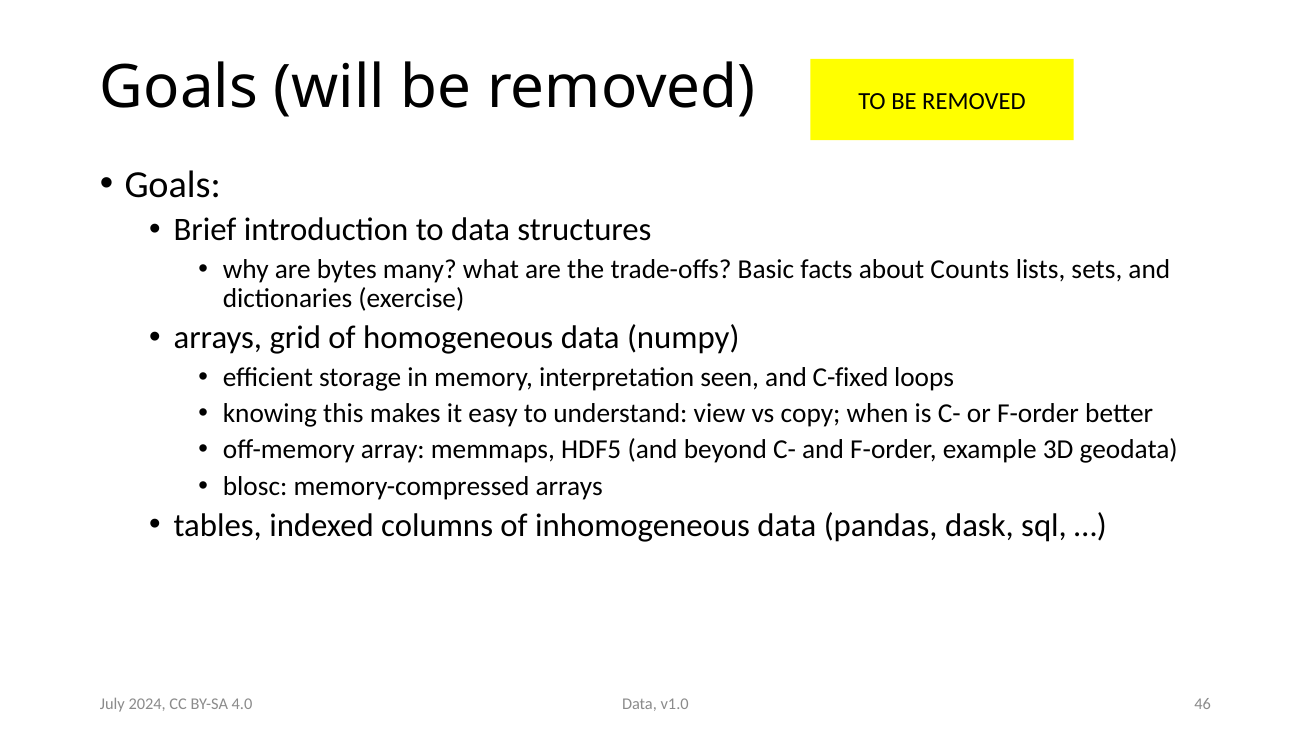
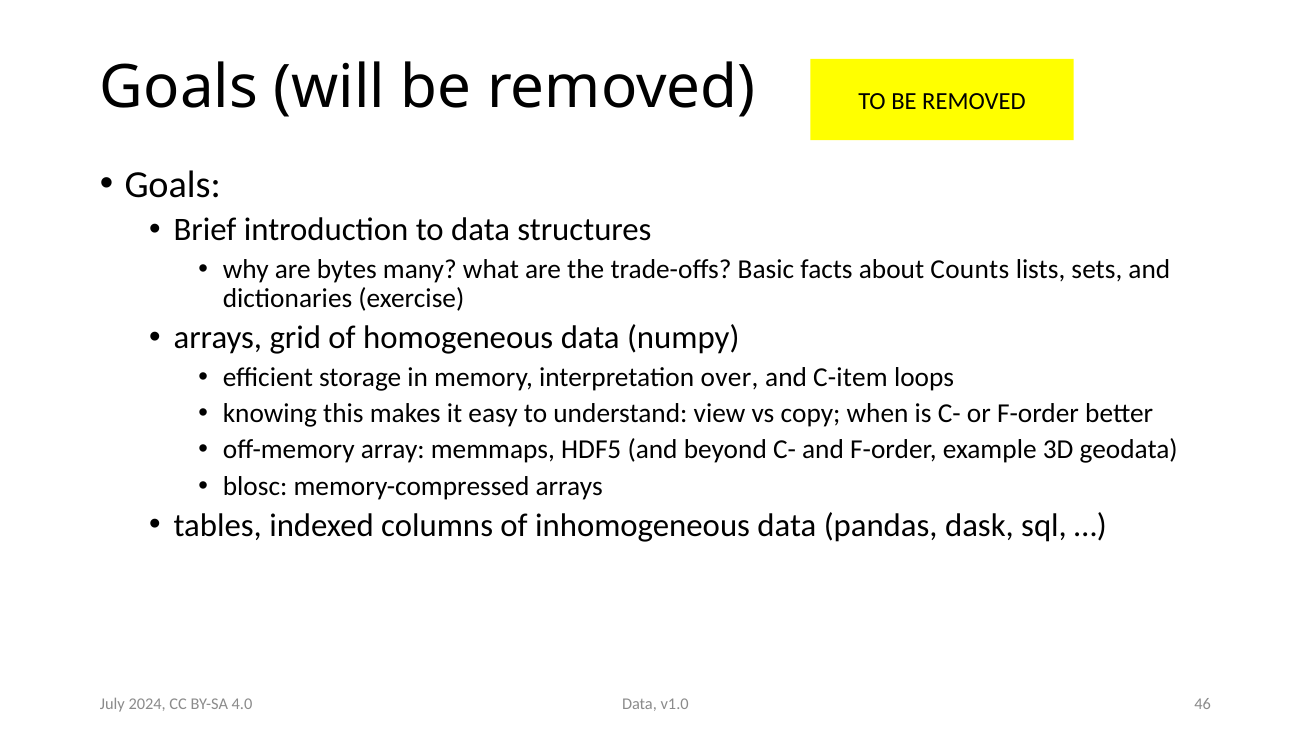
seen: seen -> over (729, 378)
C-fixed: C-fixed -> C-item (850, 378)
